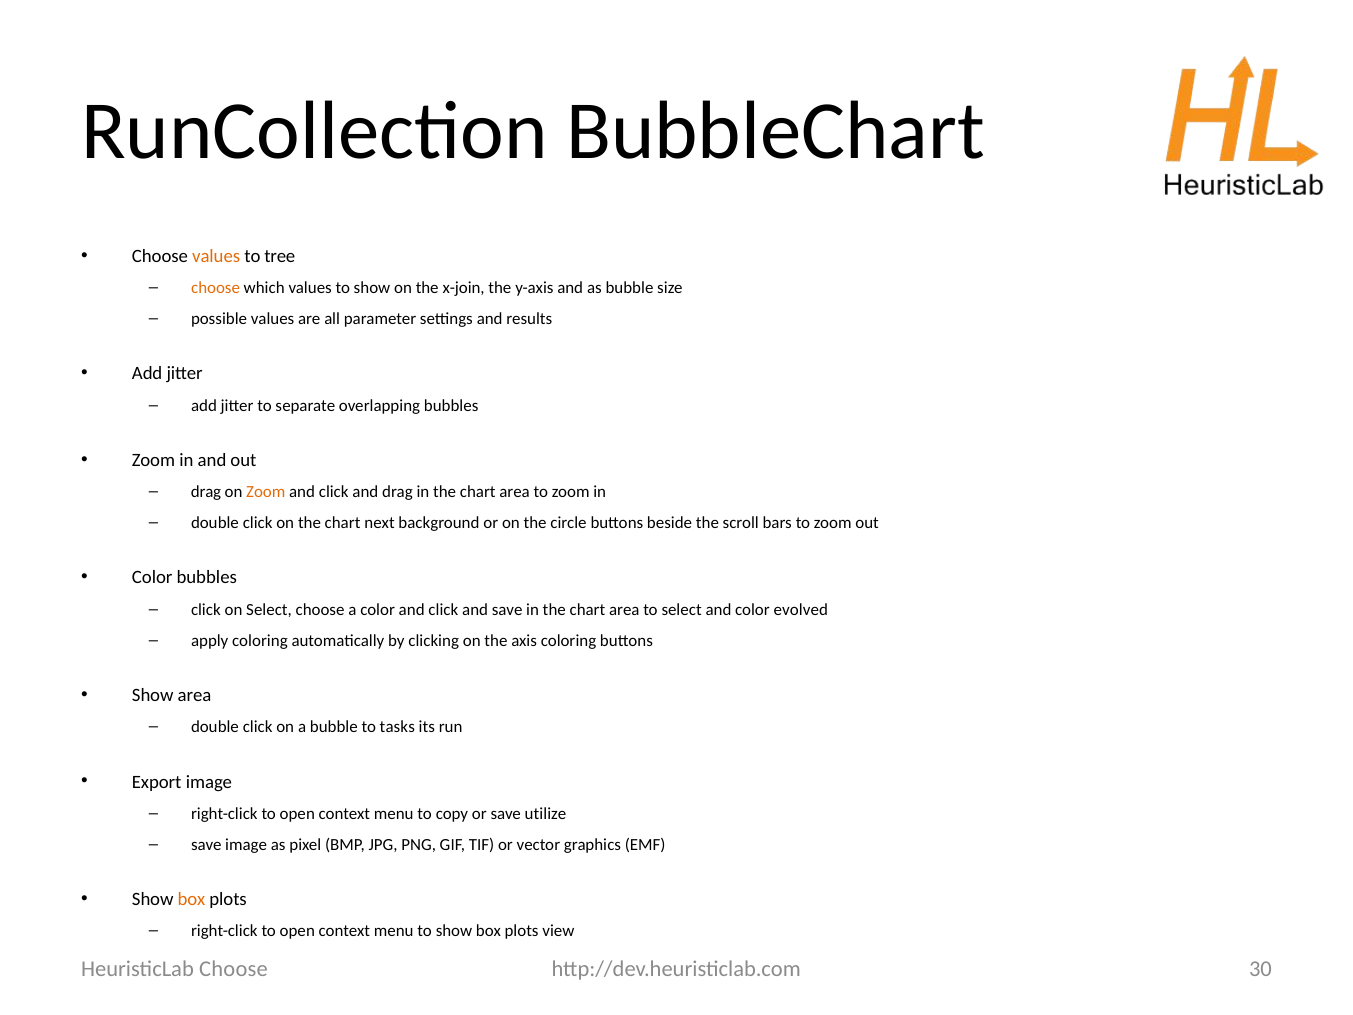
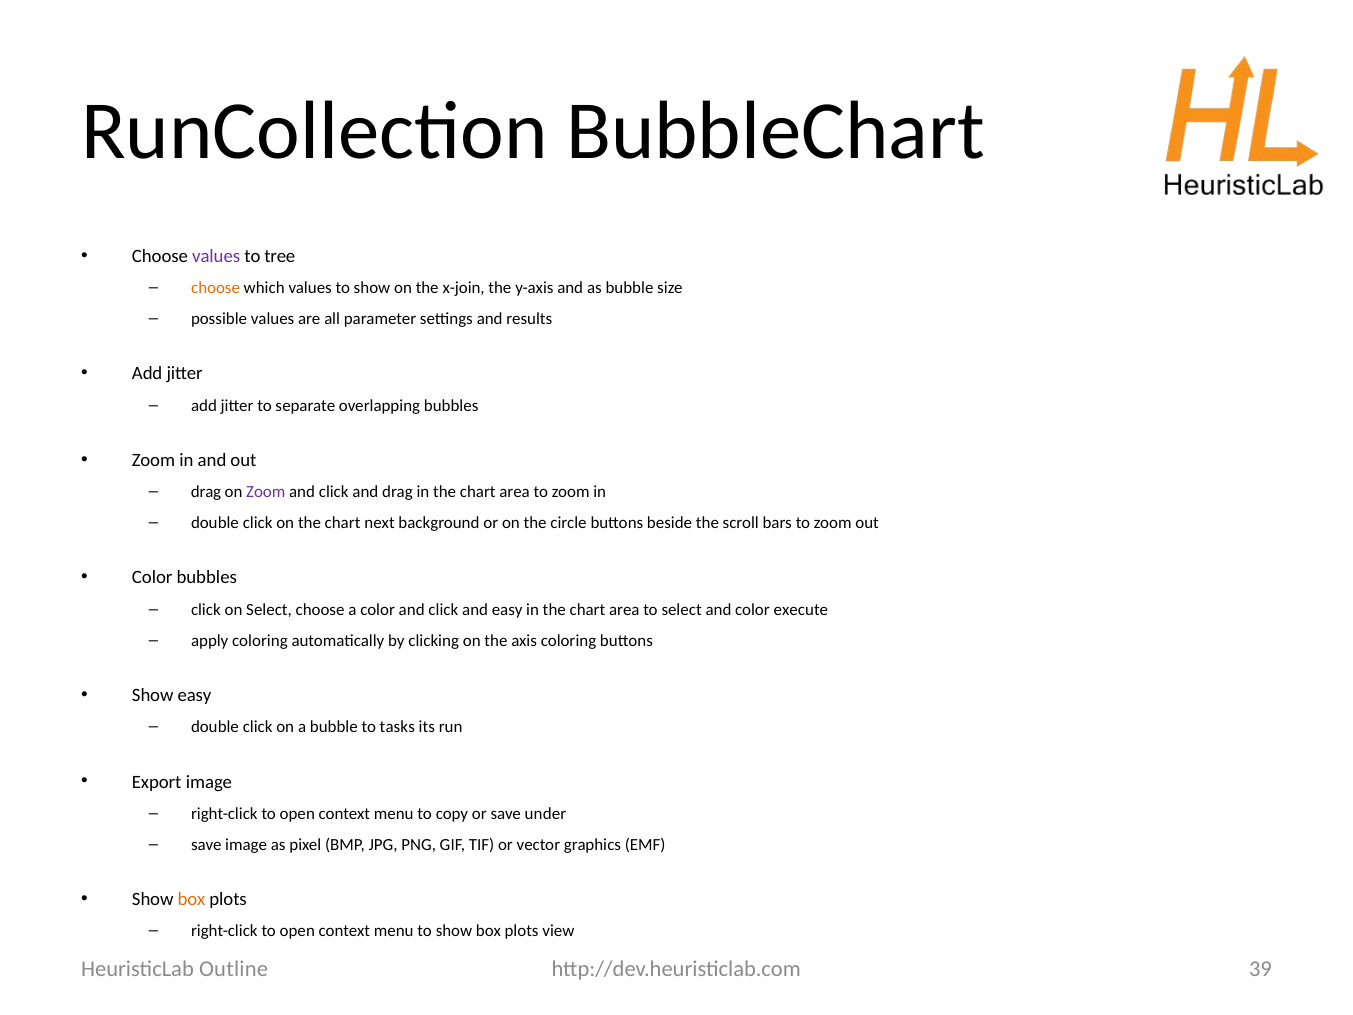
values colour: orange -> purple (216, 256)
Zoom colour: orange -> purple (266, 492)
and save: save -> easy (507, 609)
evolved: evolved -> execute (801, 609)
Show area: area -> easy (195, 695)
utilize: utilize -> under (545, 814)
30: 30 -> 39 (1260, 969)
HeuristicLab Choose: Choose -> Outline (234, 969)
